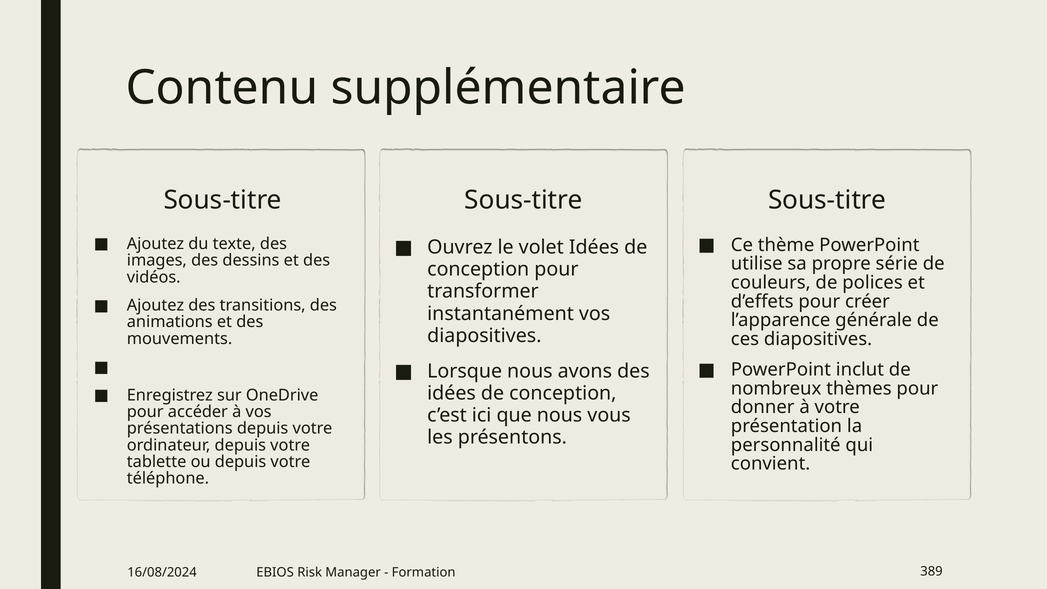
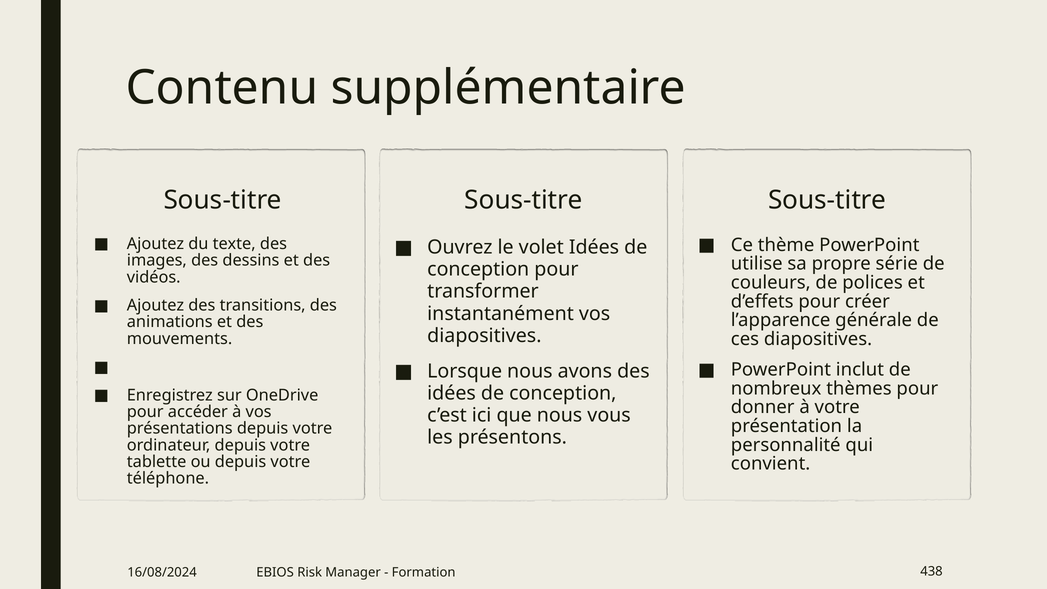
389: 389 -> 438 (932, 571)
